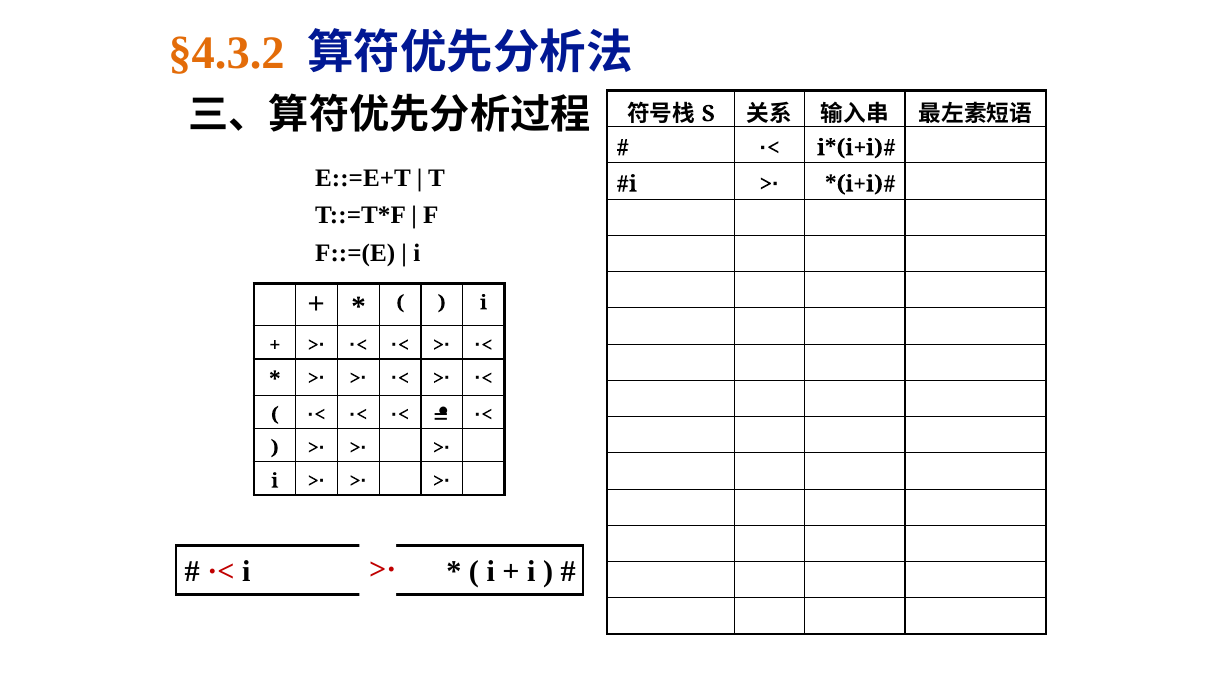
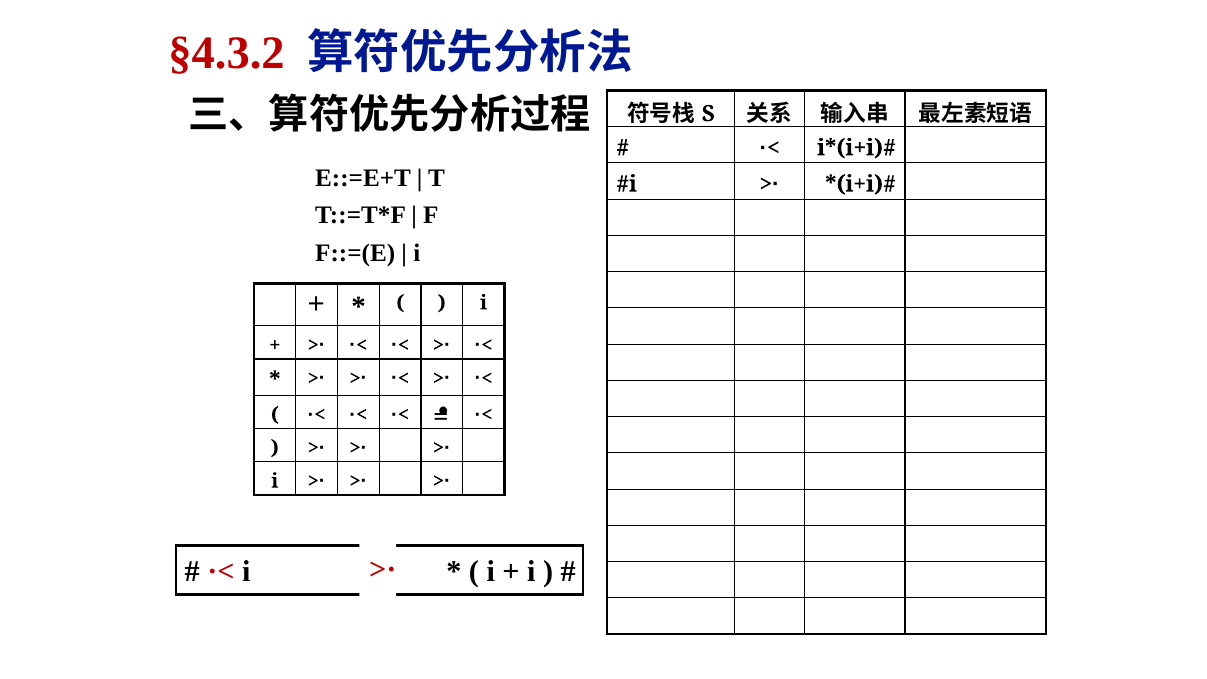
§4.3.2 colour: orange -> red (227, 53)
